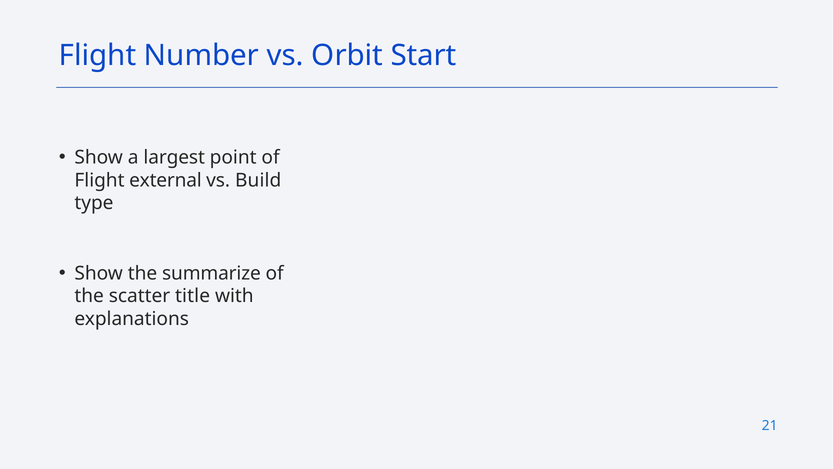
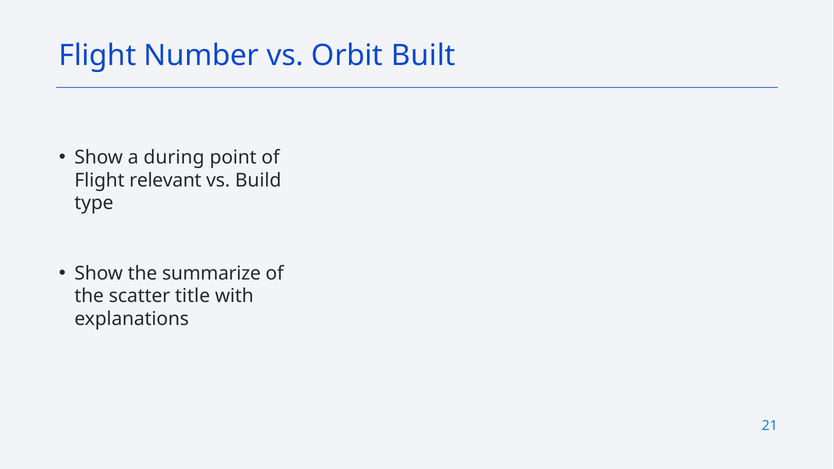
Start: Start -> Built (423, 56)
largest: largest -> during (174, 157)
external: external -> relevant (165, 180)
